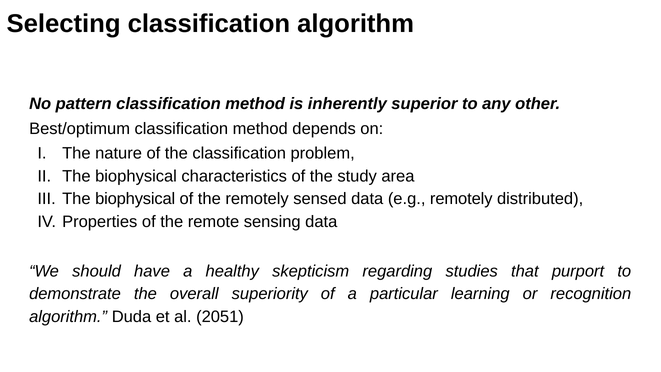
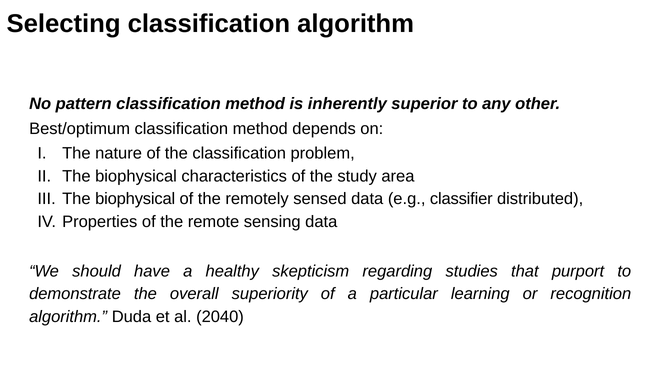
e.g remotely: remotely -> classifier (461, 199)
2051: 2051 -> 2040 (220, 317)
